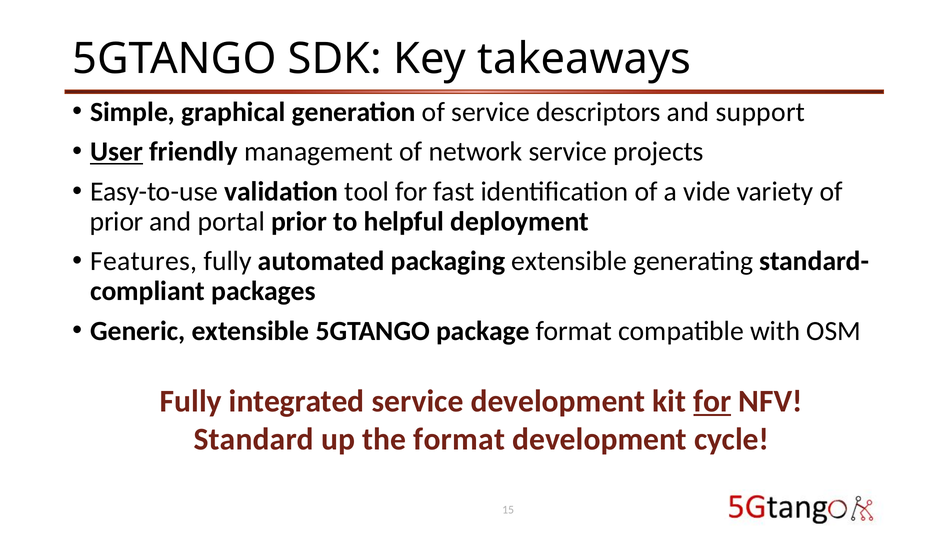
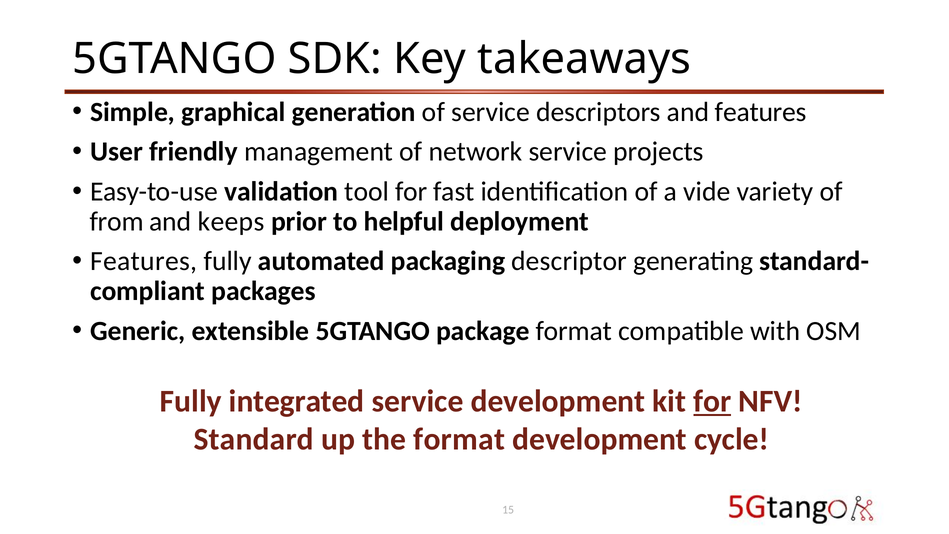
and support: support -> features (761, 112)
User underline: present -> none (117, 152)
prior: prior -> from (117, 221)
portal: portal -> keeps (231, 221)
packaging extensible: extensible -> descriptor (569, 261)
